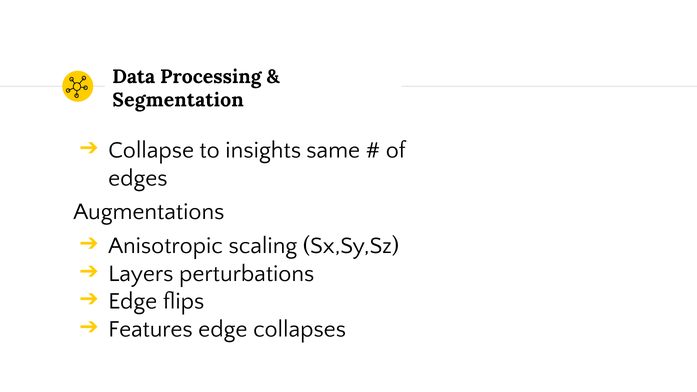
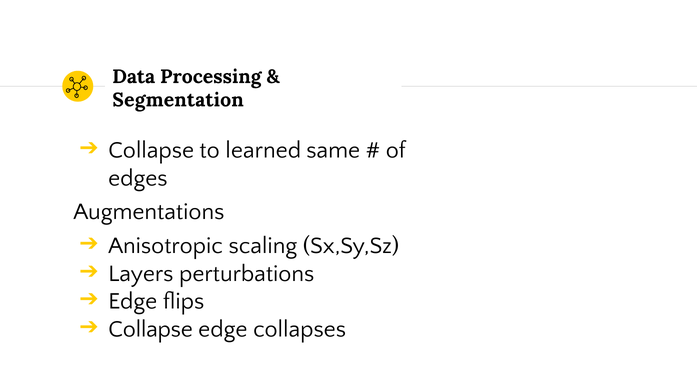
insights: insights -> learned (263, 150)
Features: Features -> Collapse (150, 329)
